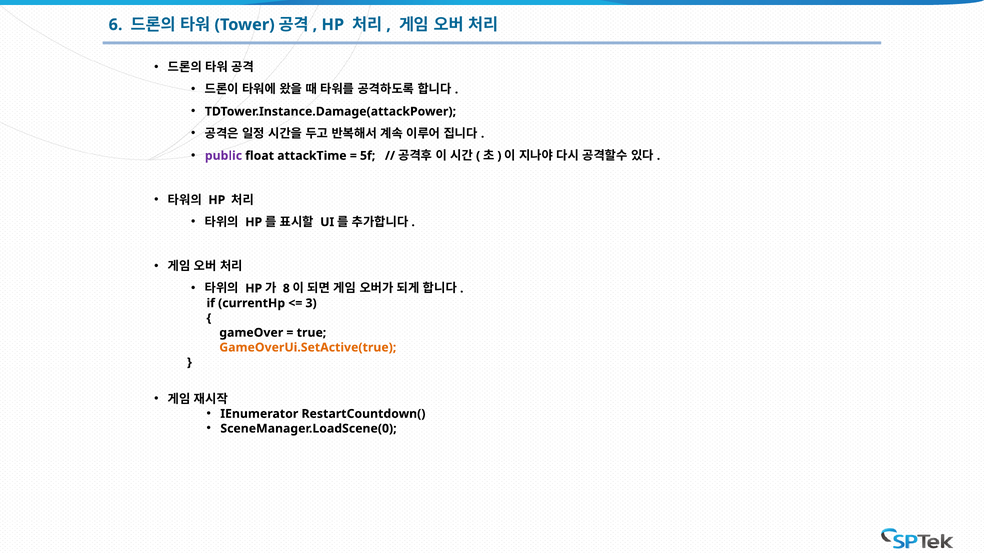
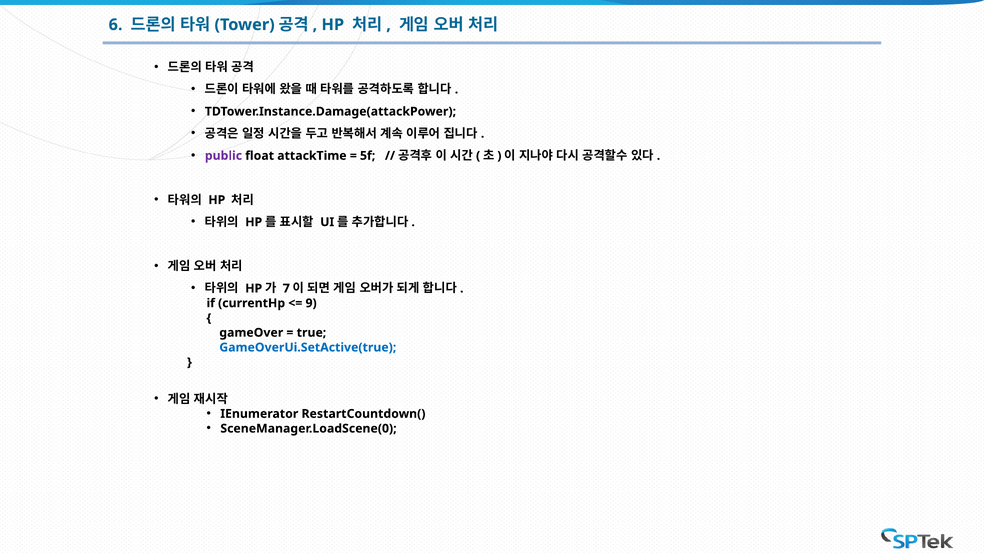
8: 8 -> 7 (286, 289)
3: 3 -> 9 (311, 303)
GameOverUi.SetActive(true colour: orange -> blue (308, 348)
